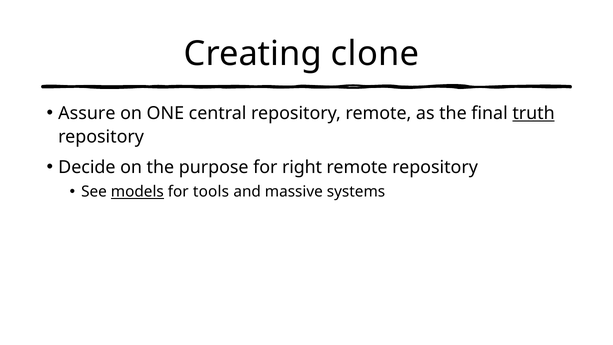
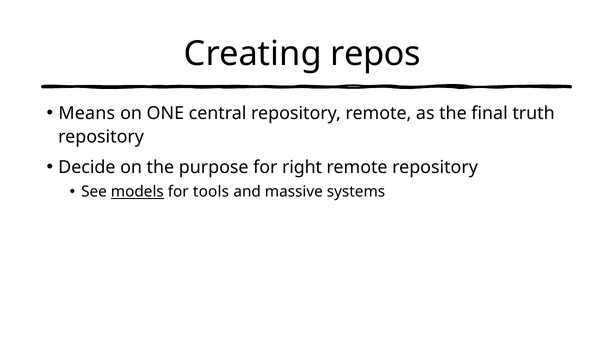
clone: clone -> repos (376, 54)
Assure: Assure -> Means (87, 113)
truth underline: present -> none (534, 113)
